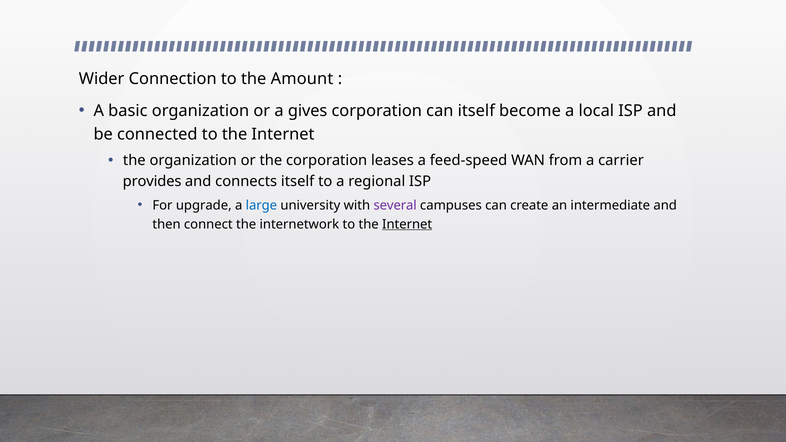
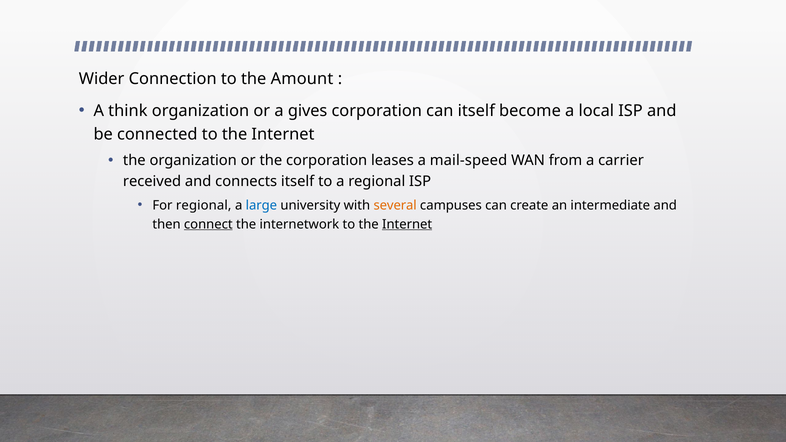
basic: basic -> think (128, 111)
feed-speed: feed-speed -> mail-speed (468, 160)
provides: provides -> received (152, 182)
For upgrade: upgrade -> regional (204, 205)
several colour: purple -> orange (395, 205)
connect underline: none -> present (208, 224)
